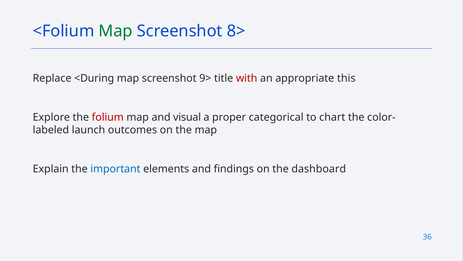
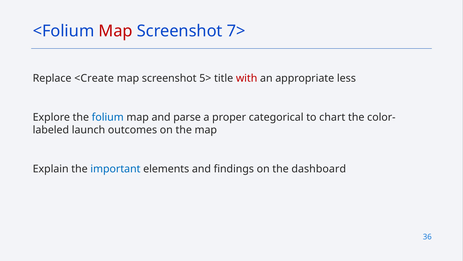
Map colour: green -> red (116, 31)
8>: 8> -> 7> (236, 31)
<During: <During -> <Create (94, 78)
9>: 9> -> 5> (205, 78)
this: this -> less (346, 78)
folium colour: red -> blue (108, 117)
visual: visual -> parse (187, 117)
